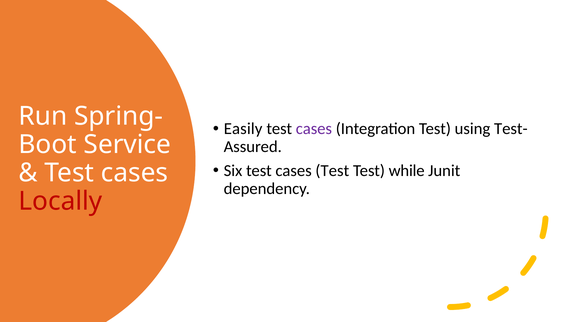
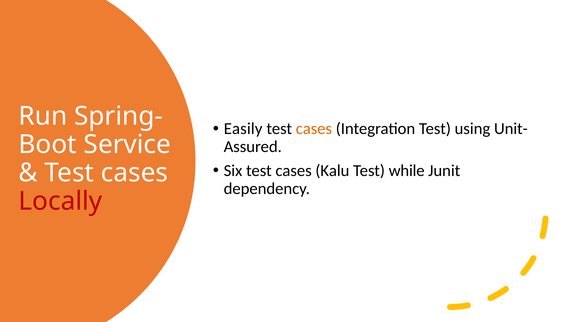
cases colour: purple -> orange (314, 129)
Test-: Test- -> Unit- (511, 129)
cases Test: Test -> Kalu (332, 171)
